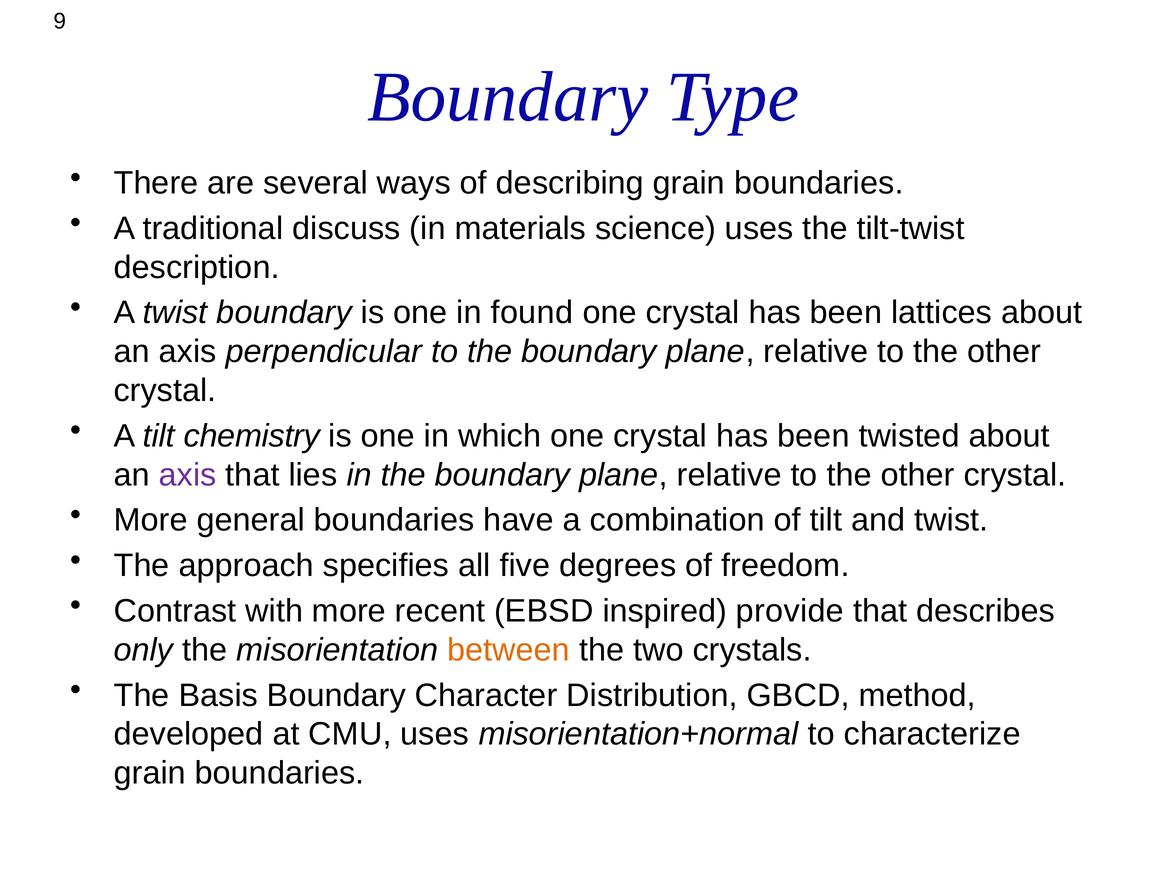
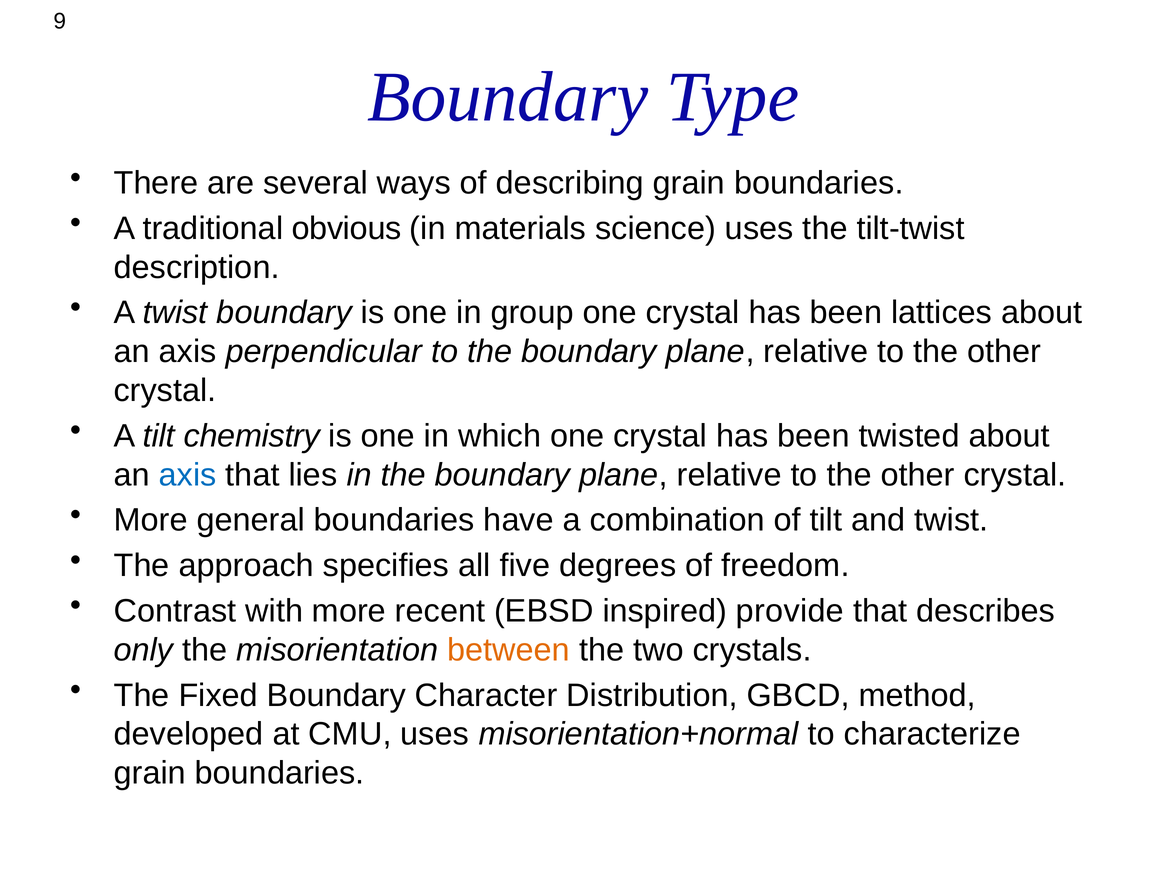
discuss: discuss -> obvious (347, 229)
found: found -> group (532, 313)
axis colour: purple -> blue (188, 475)
Basis: Basis -> Fixed (218, 696)
